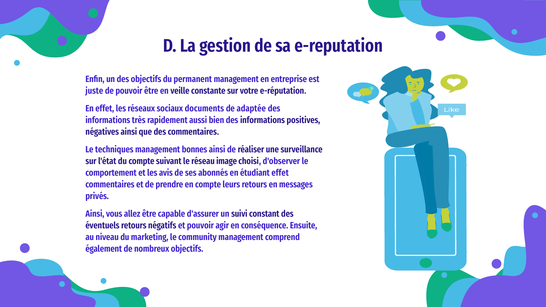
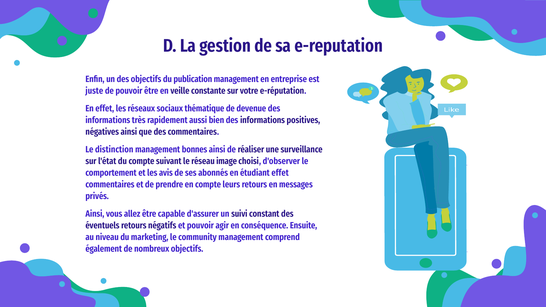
permanent: permanent -> publication (193, 79)
documents: documents -> thématique (204, 108)
adaptée: adaptée -> devenue (251, 108)
techniques: techniques -> distinction (114, 150)
